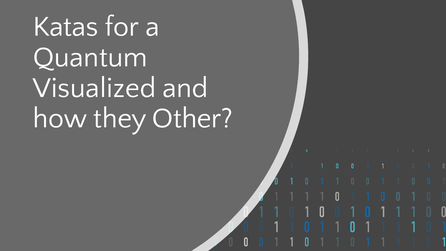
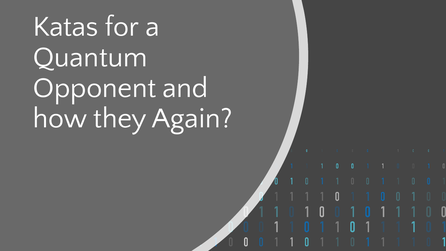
Visualized: Visualized -> Opponent (95, 88)
Other: Other -> Again (192, 118)
